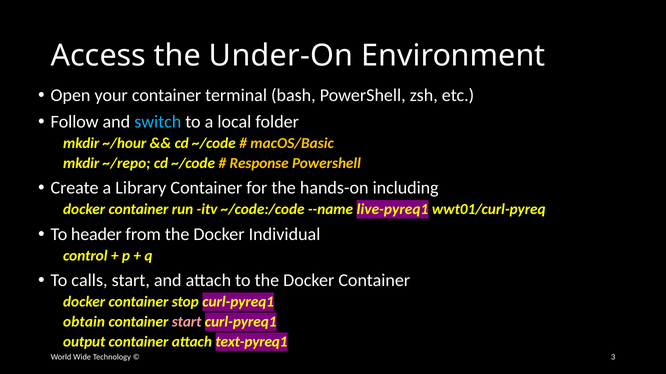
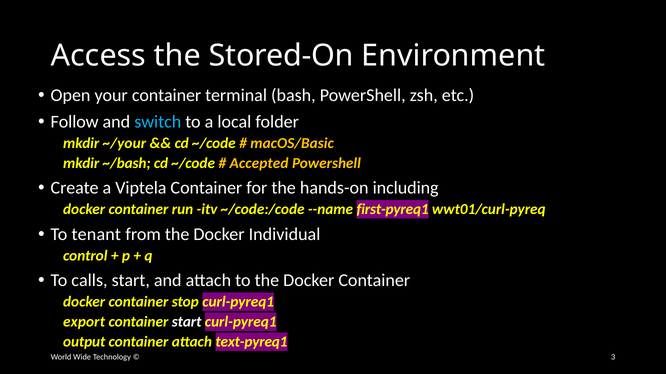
Under-On: Under-On -> Stored-On (281, 56)
~/hour: ~/hour -> ~/your (124, 143)
~/repo: ~/repo -> ~/bash (127, 163)
Response: Response -> Accepted (259, 163)
Library: Library -> Viptela (141, 188)
live-pyreq1: live-pyreq1 -> first-pyreq1 (393, 210)
header: header -> tenant (96, 235)
obtain: obtain -> export (84, 322)
start colour: pink -> white (187, 322)
